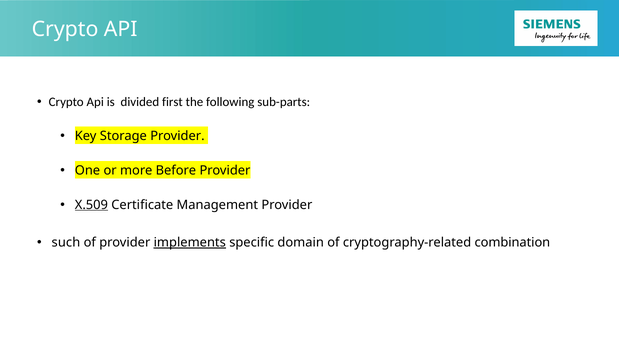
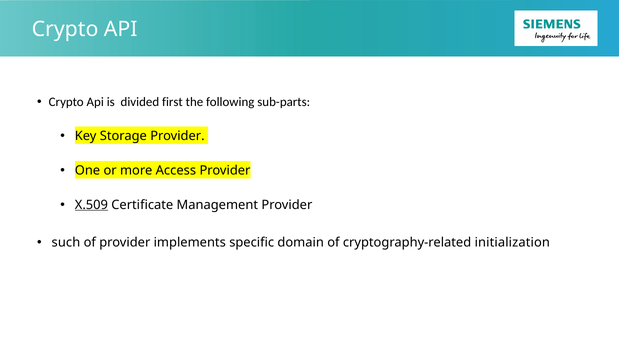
Before: Before -> Access (176, 171)
implements underline: present -> none (190, 242)
combination: combination -> initialization (512, 242)
